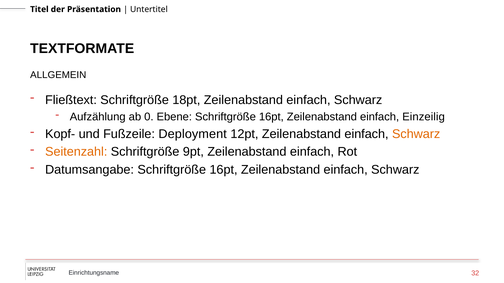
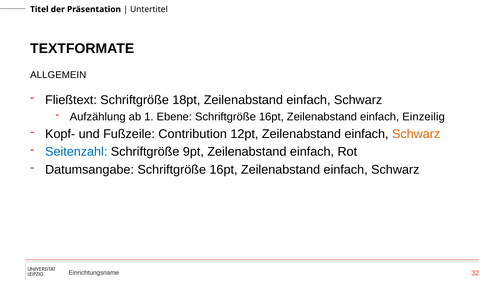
0: 0 -> 1 (149, 117)
Deployment: Deployment -> Contribution (193, 134)
Seitenzahl colour: orange -> blue (76, 152)
